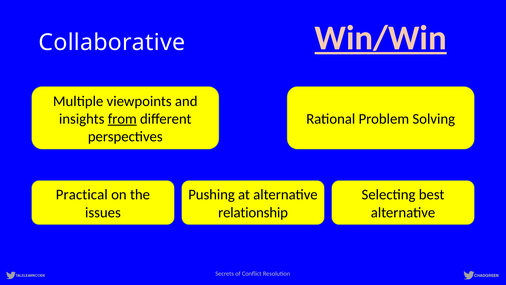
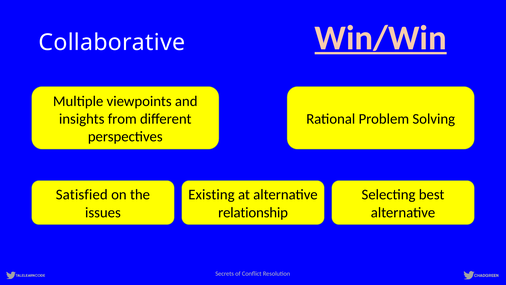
from underline: present -> none (122, 119)
Practical: Practical -> Satisfied (82, 194)
Pushing: Pushing -> Existing (211, 194)
